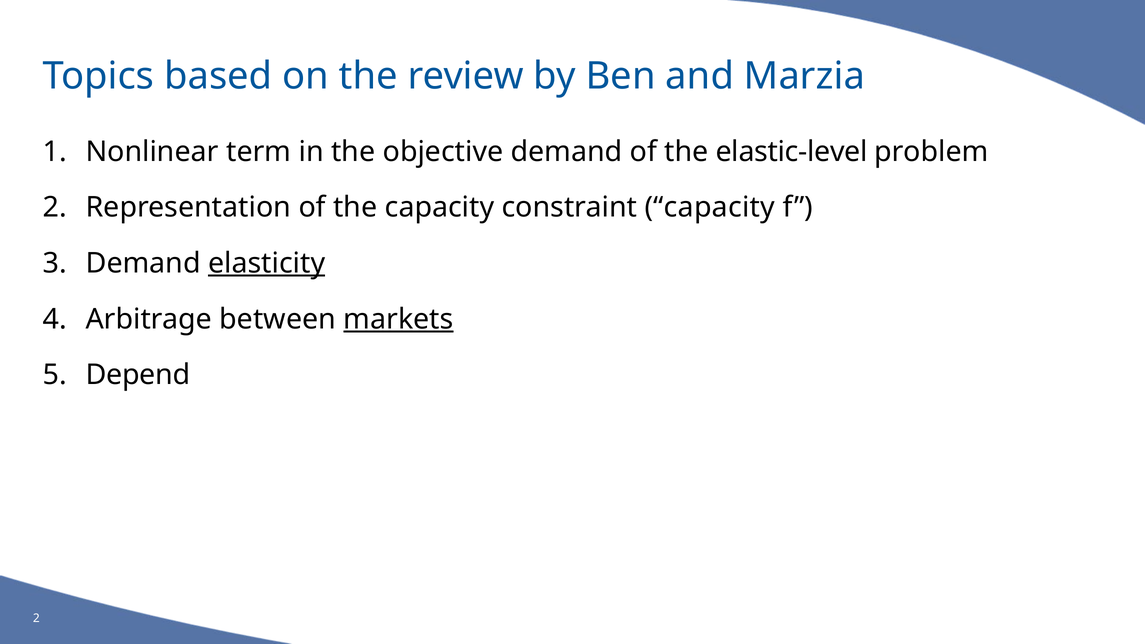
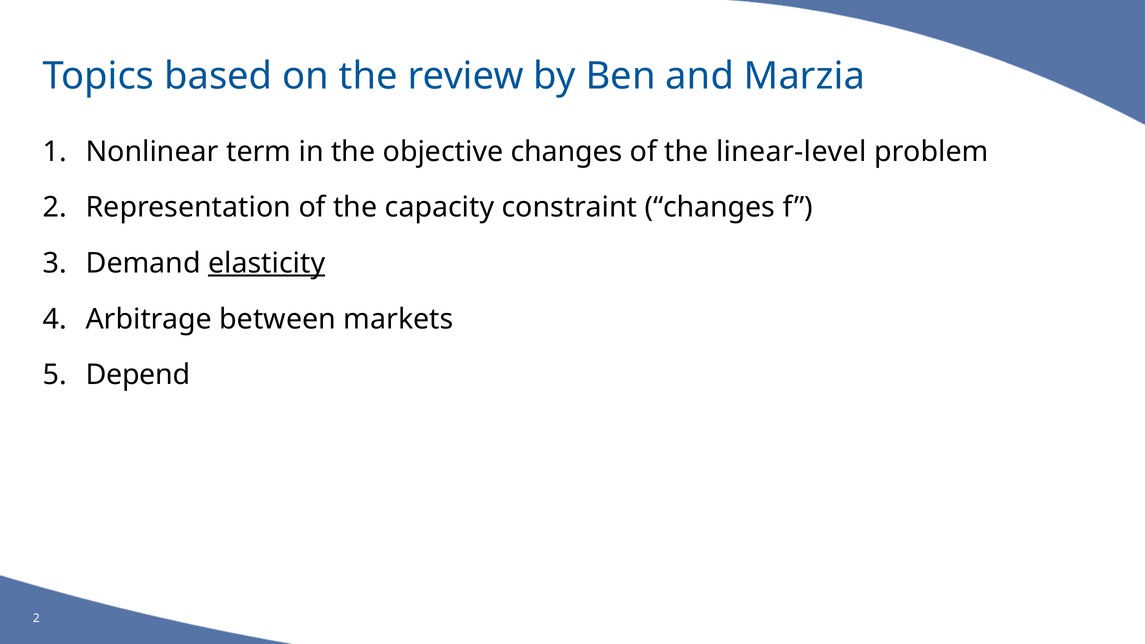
objective demand: demand -> changes (567, 152)
elastic-level: elastic-level -> linear-level (791, 152)
constraint capacity: capacity -> changes (710, 208)
markets underline: present -> none (398, 319)
